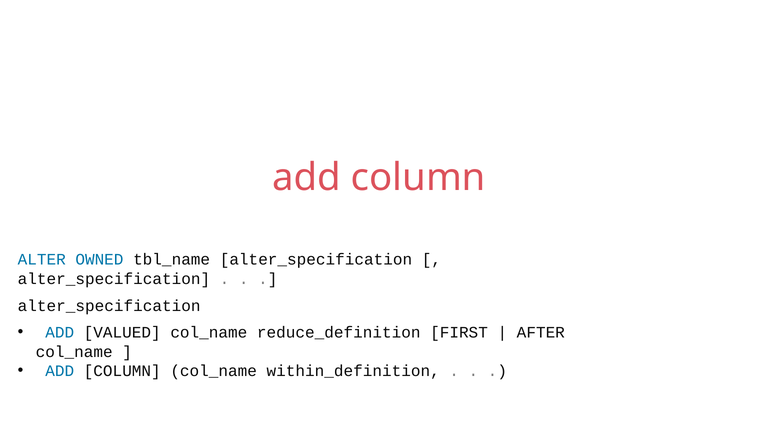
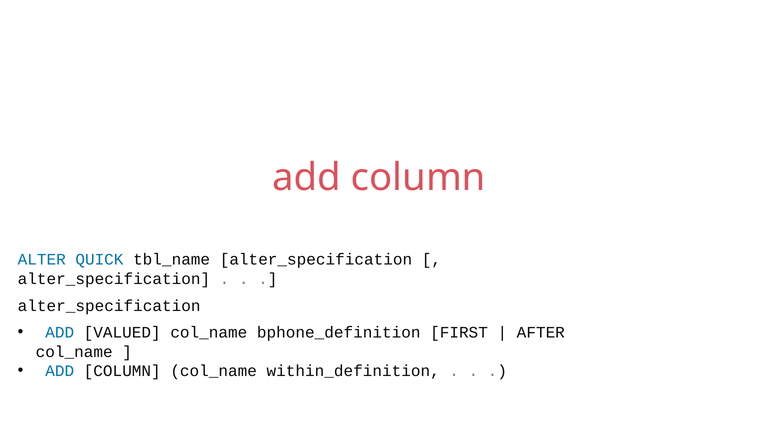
OWNED: OWNED -> QUICK (99, 260)
reduce_definition: reduce_definition -> bphone_definition (339, 333)
